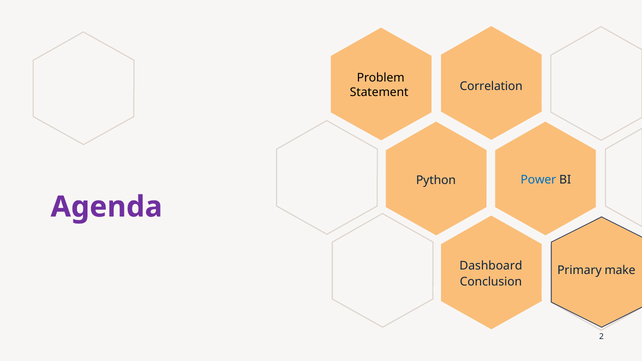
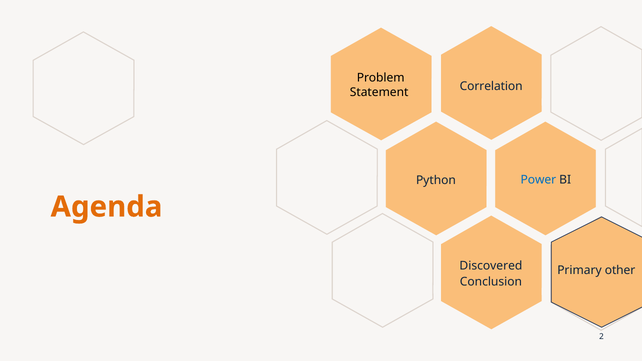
Agenda colour: purple -> orange (107, 207)
Dashboard: Dashboard -> Discovered (491, 266)
make: make -> other (620, 271)
